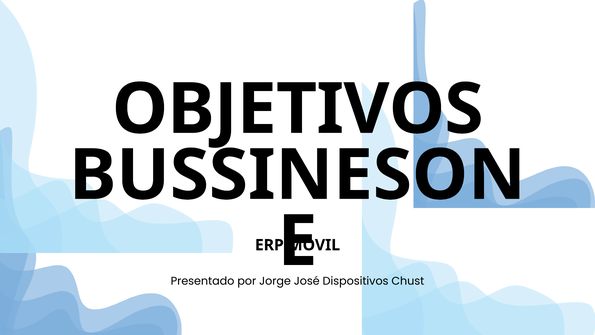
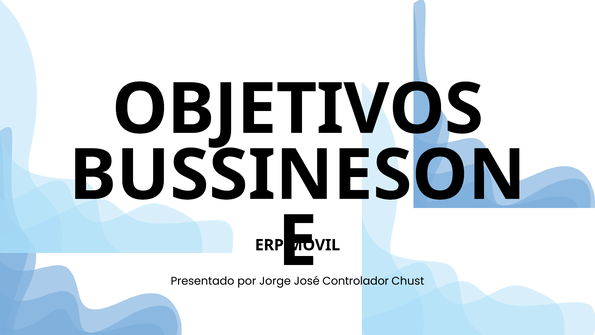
Dispositivos: Dispositivos -> Controlador (356, 281)
